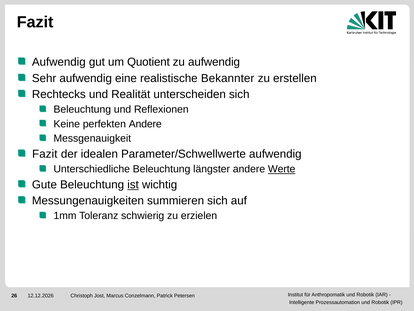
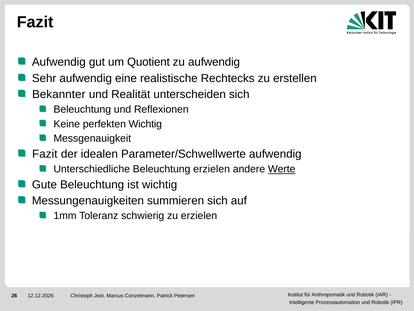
Bekannter: Bekannter -> Rechtecks (228, 78)
Rechtecks: Rechtecks -> Bekannter (59, 94)
perfekten Andere: Andere -> Wichtig (145, 124)
Beleuchtung längster: längster -> erzielen (212, 169)
ist underline: present -> none (133, 184)
